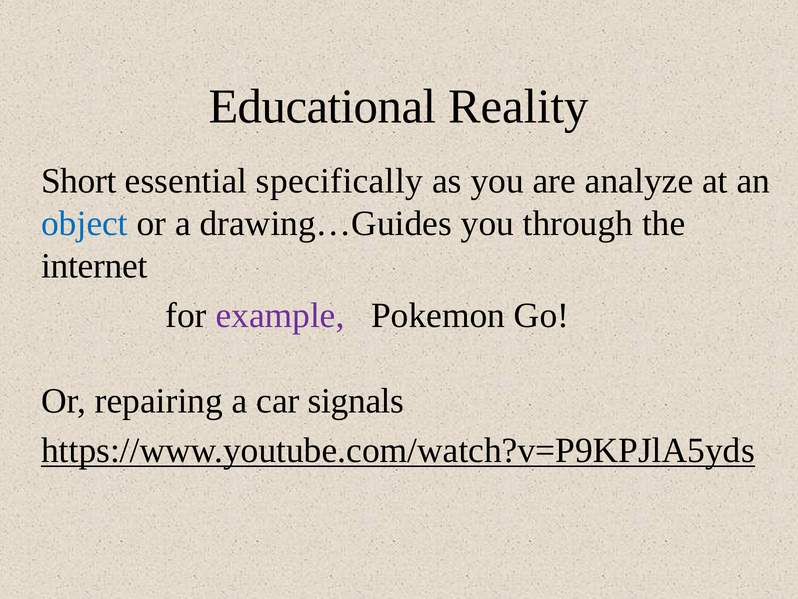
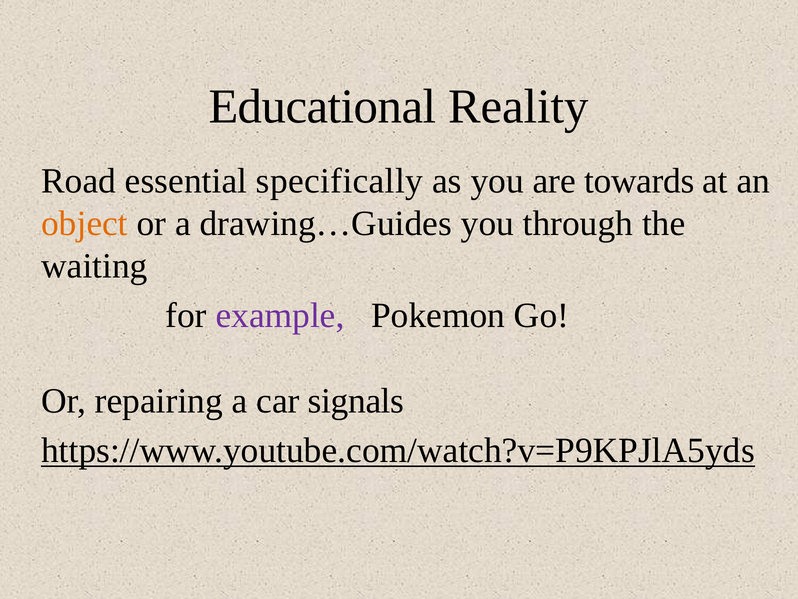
Short: Short -> Road (79, 181)
analyze: analyze -> towards (639, 181)
object colour: blue -> orange (85, 223)
internet: internet -> waiting (94, 266)
